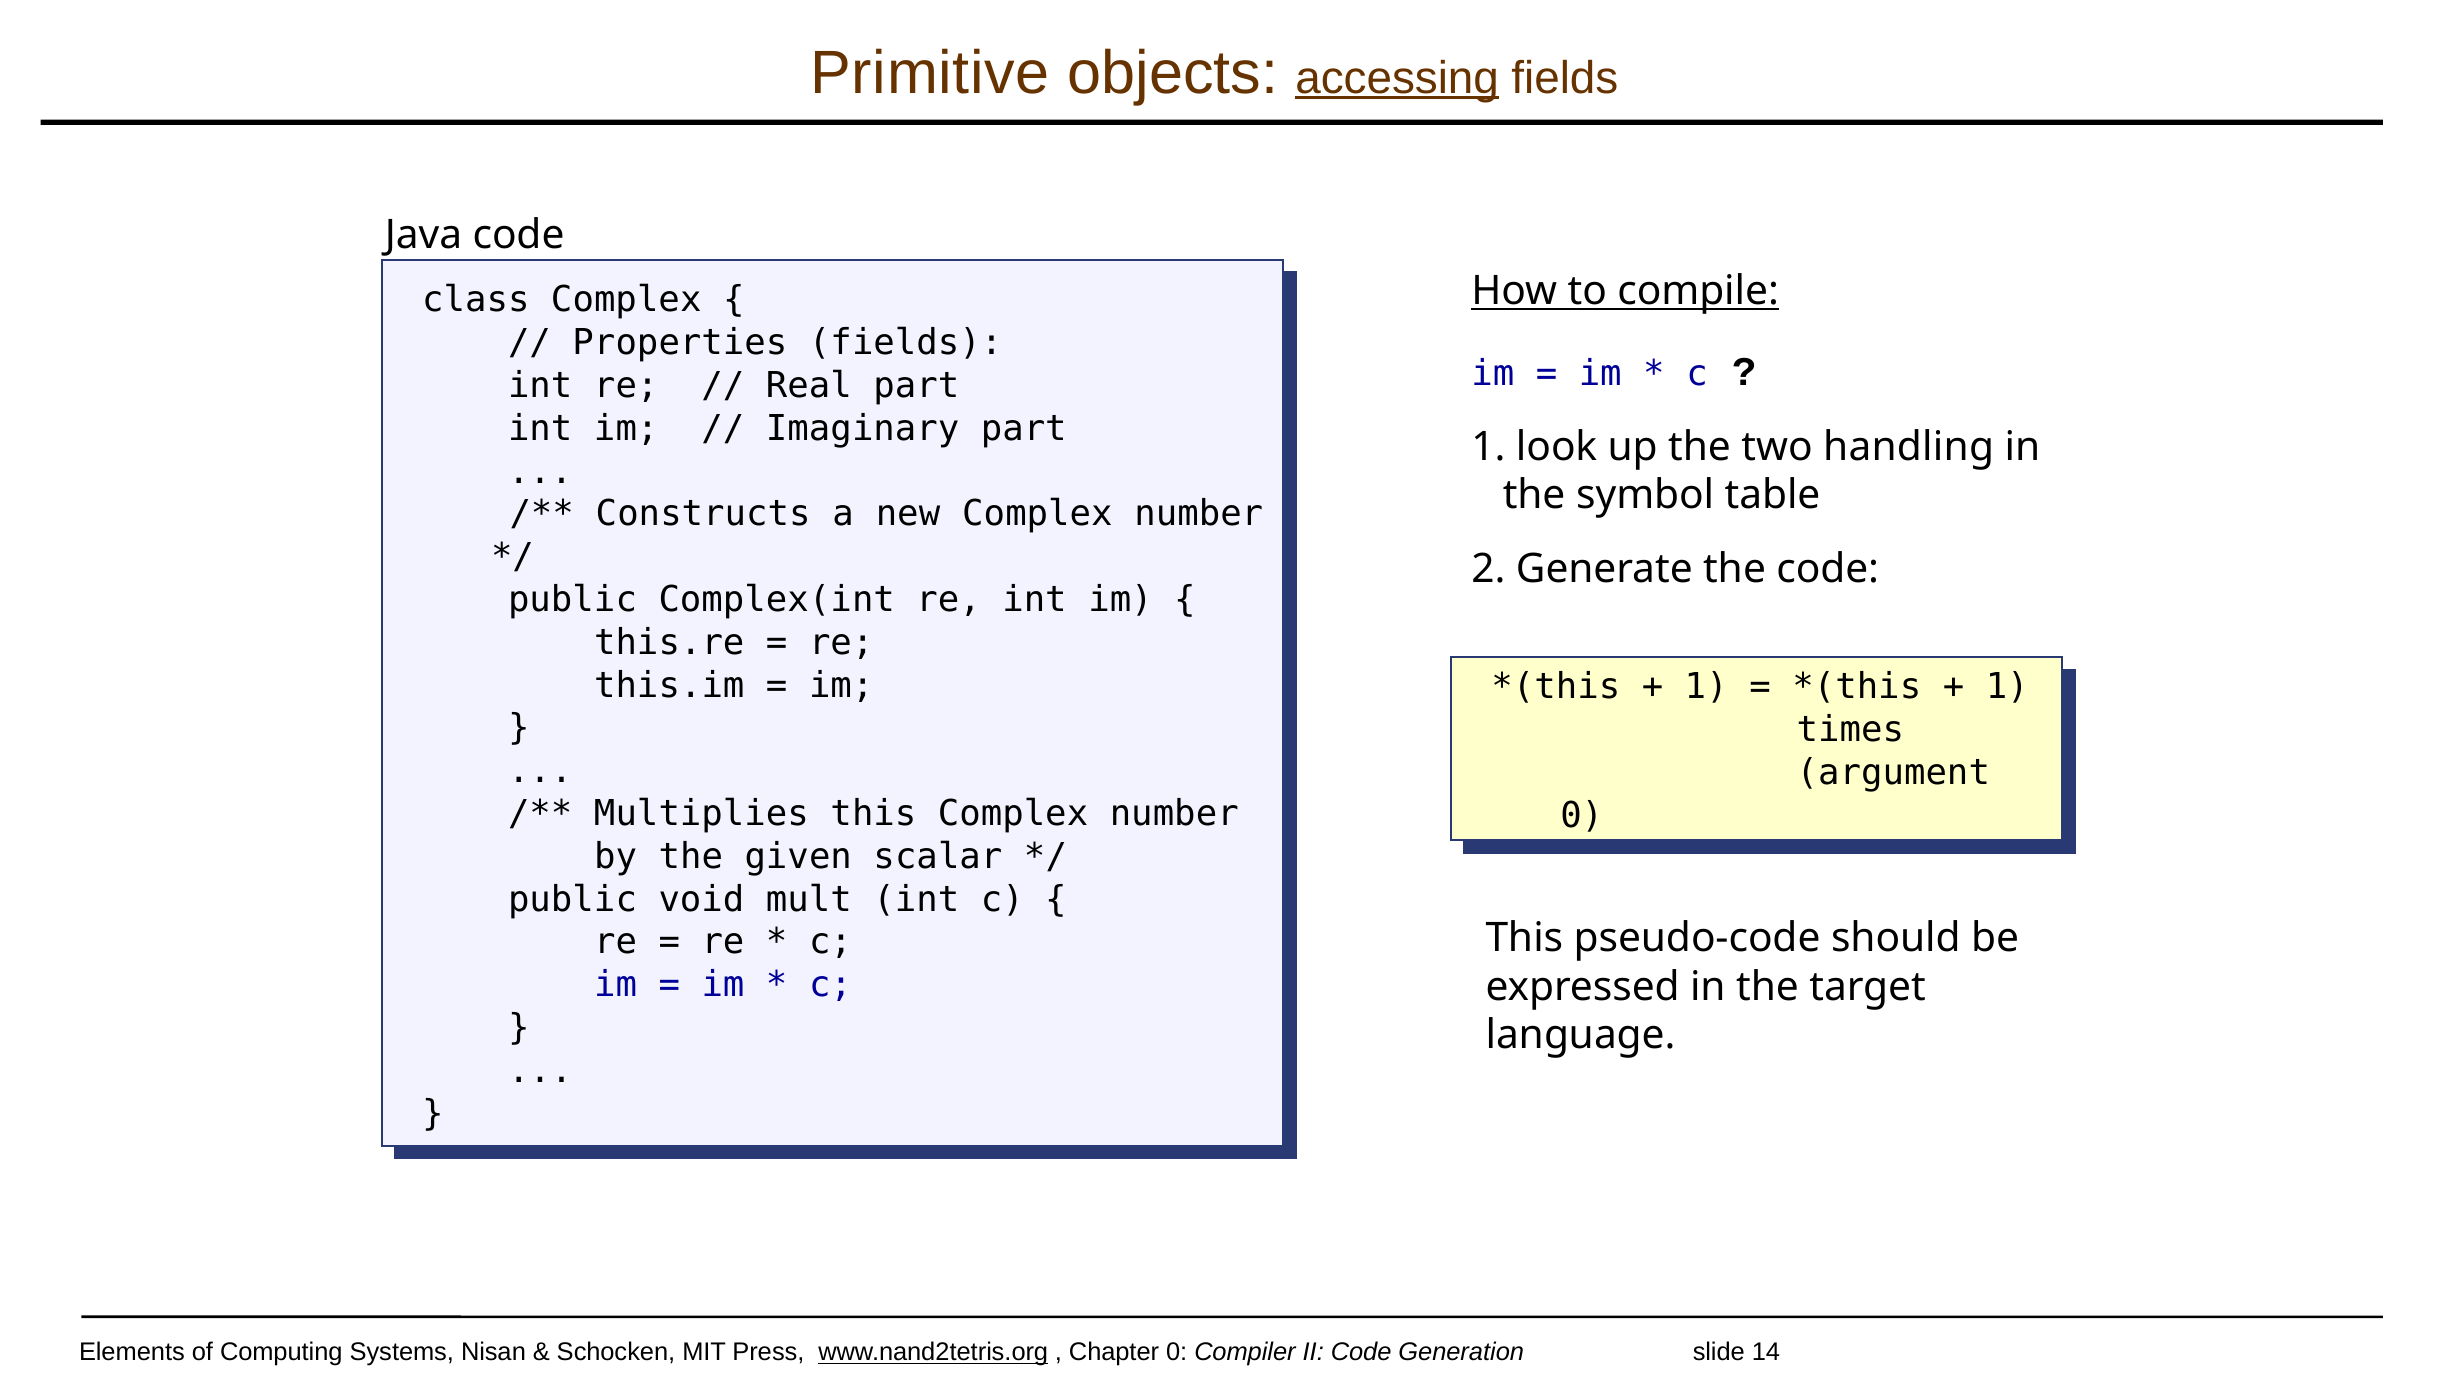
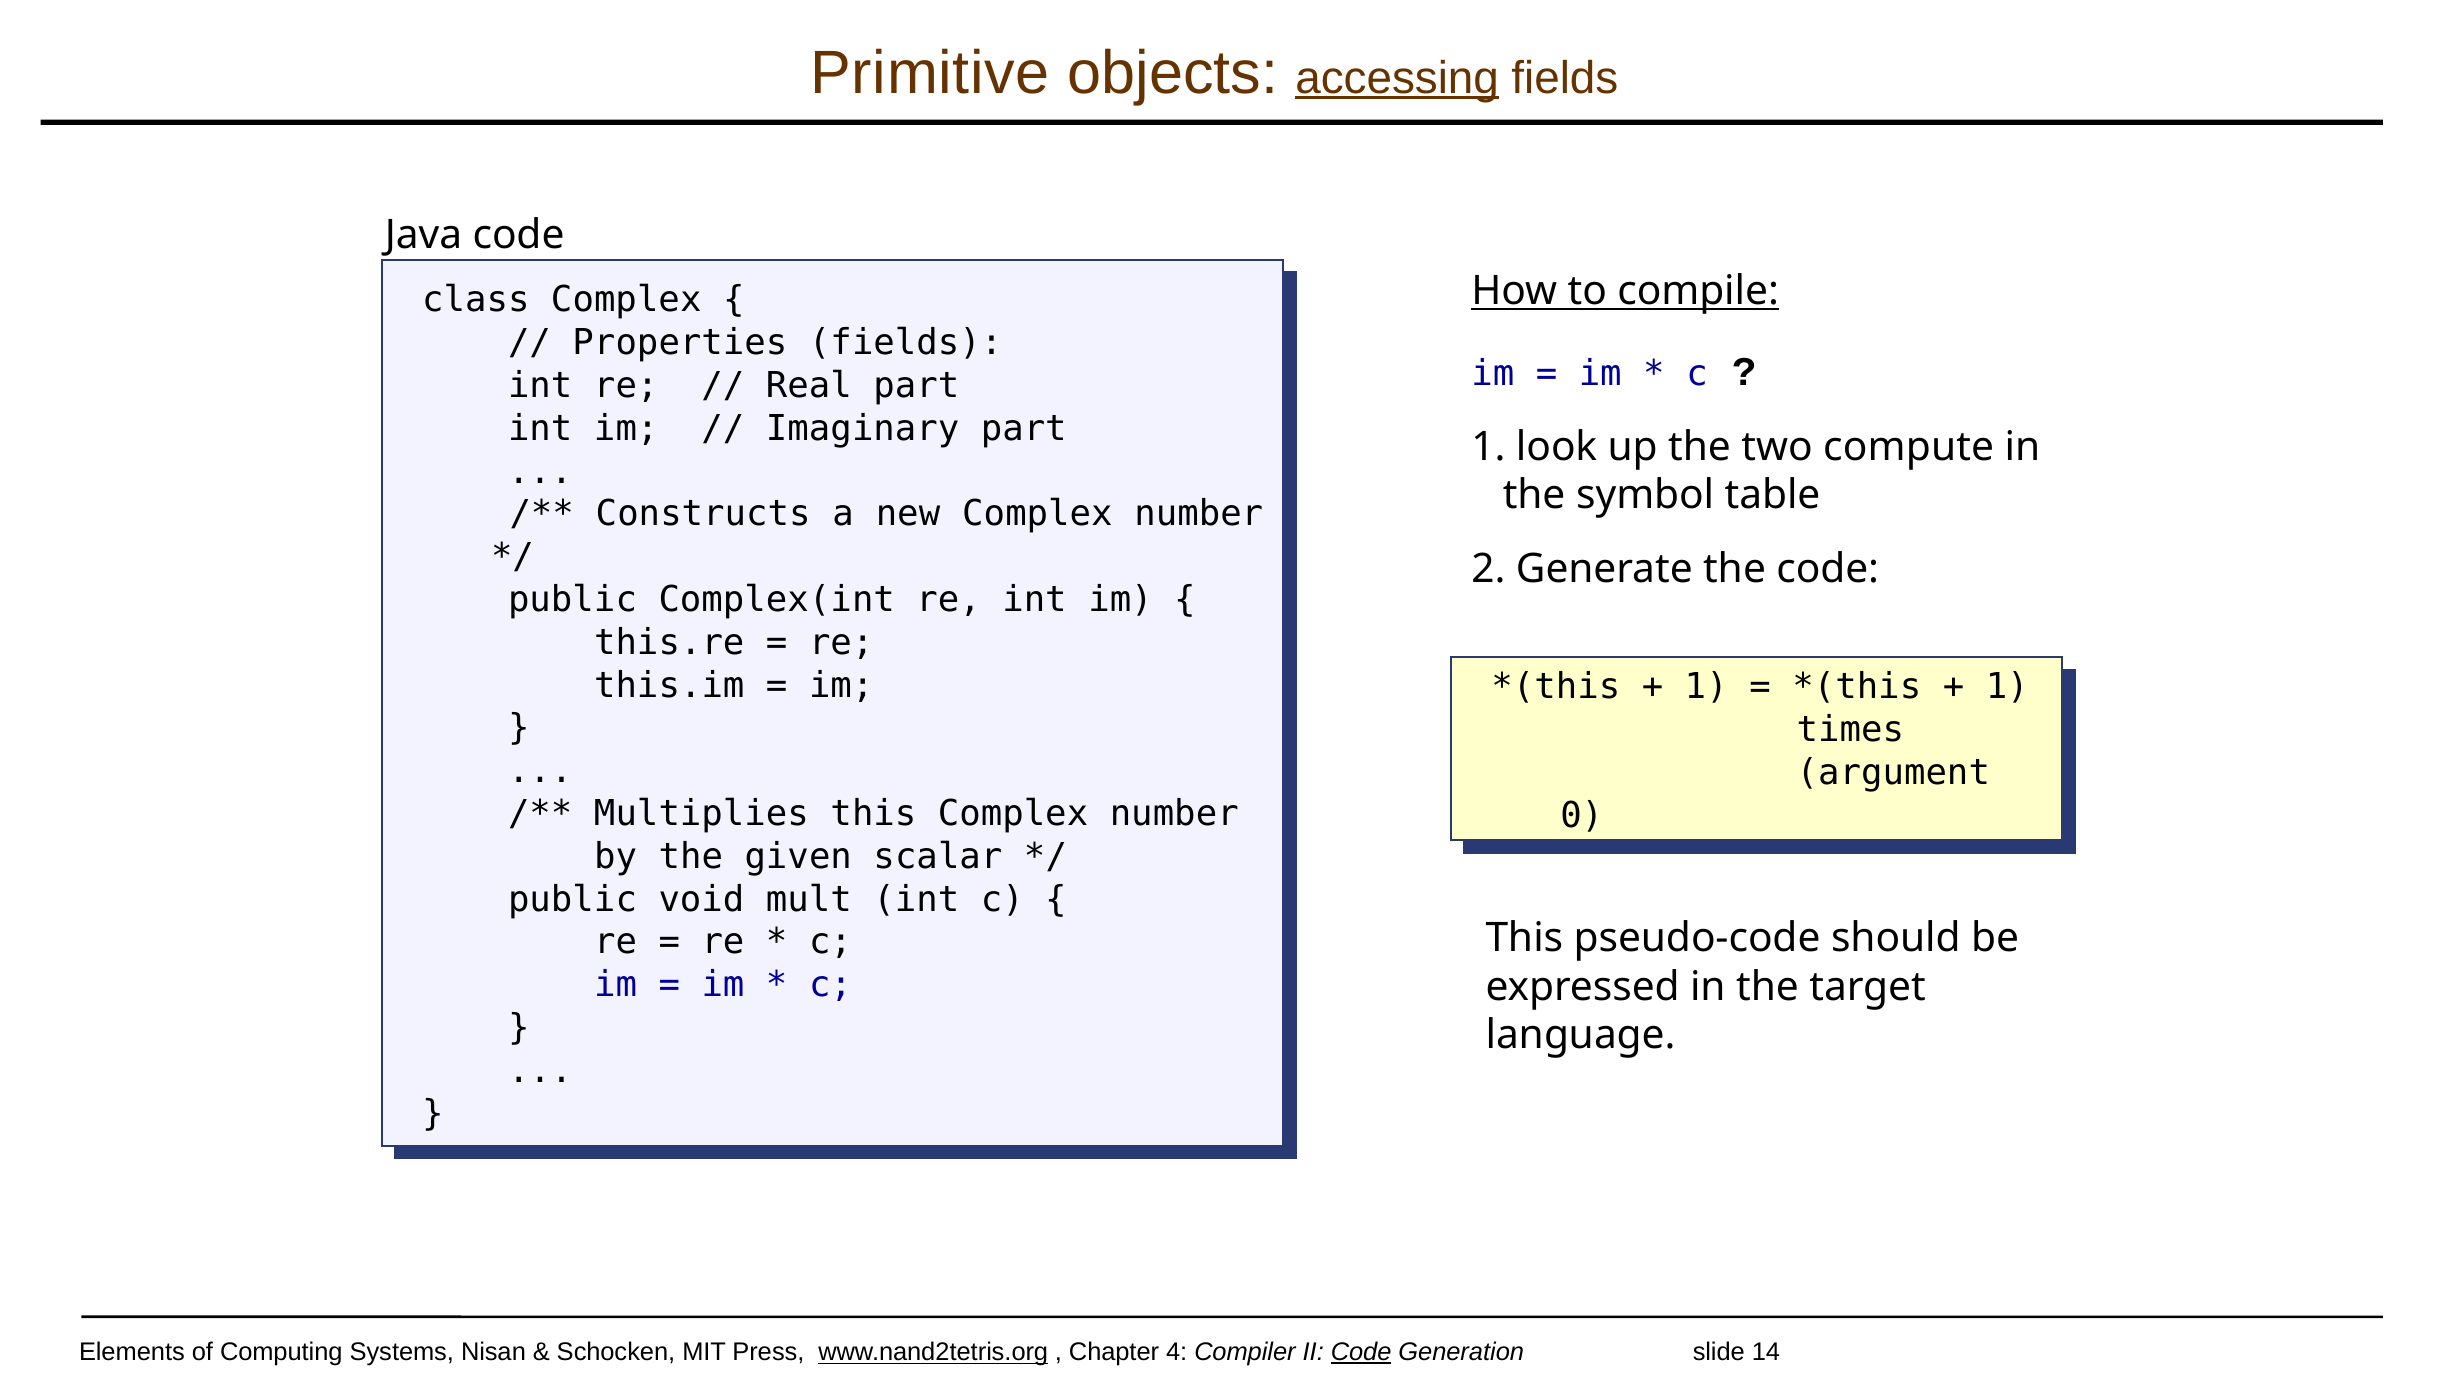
handling: handling -> compute (1909, 447)
0: 0 -> 4 (1177, 1352)
Code underline: none -> present (1361, 1352)
